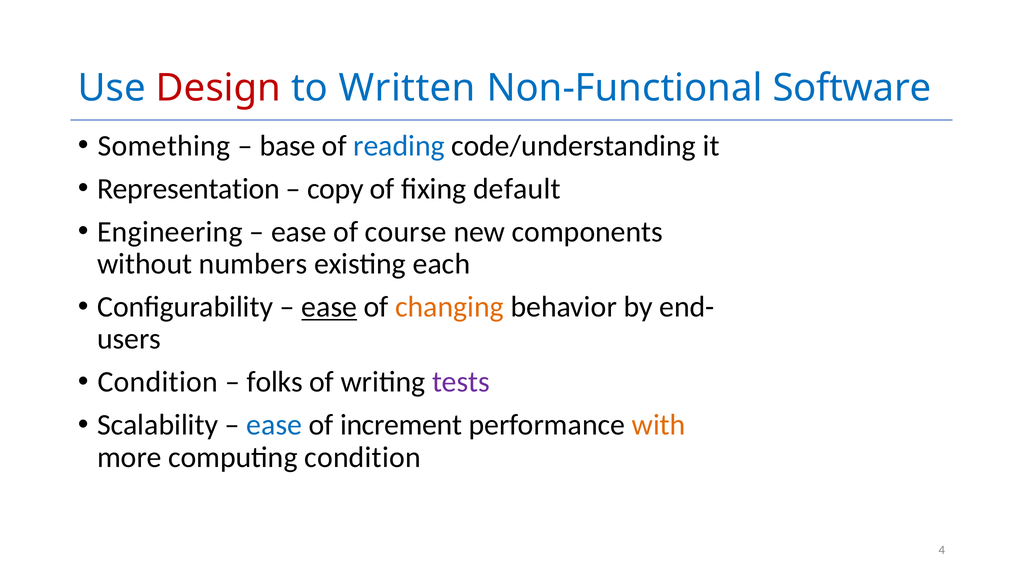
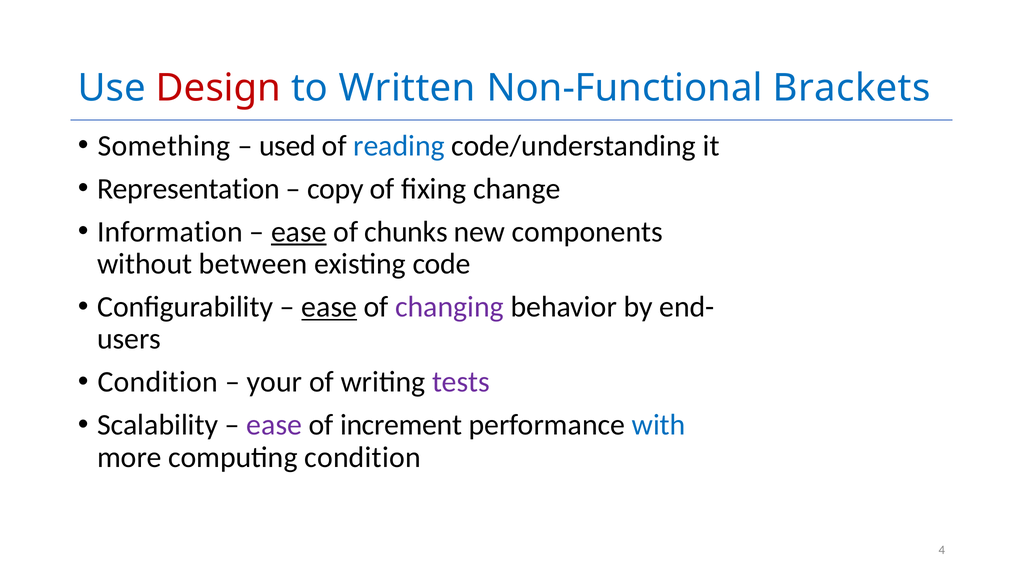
Software: Software -> Brackets (852, 88)
base: base -> used (288, 146)
default: default -> change (517, 189)
Engineering: Engineering -> Information (170, 231)
ease underline: none -> present (299, 231)
course: course -> chunks (406, 231)
numbers: numbers -> between (253, 264)
each: each -> code (442, 264)
changing colour: orange -> purple (450, 307)
folks: folks -> your (275, 382)
ease colour: blue -> purple (274, 425)
with colour: orange -> blue (659, 425)
